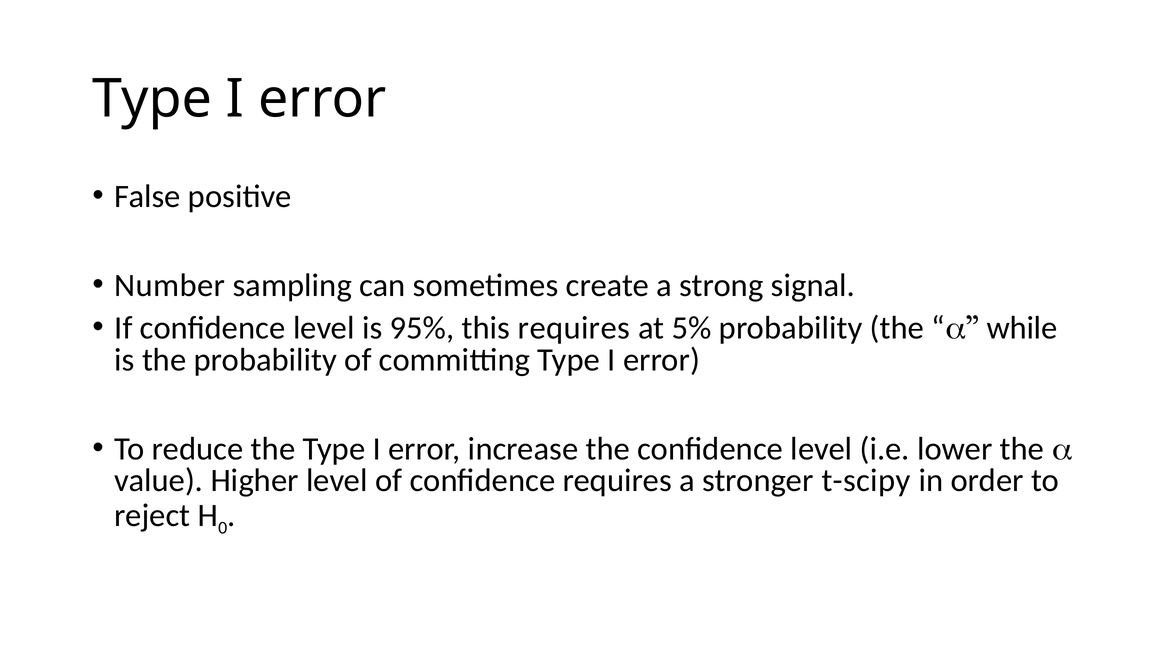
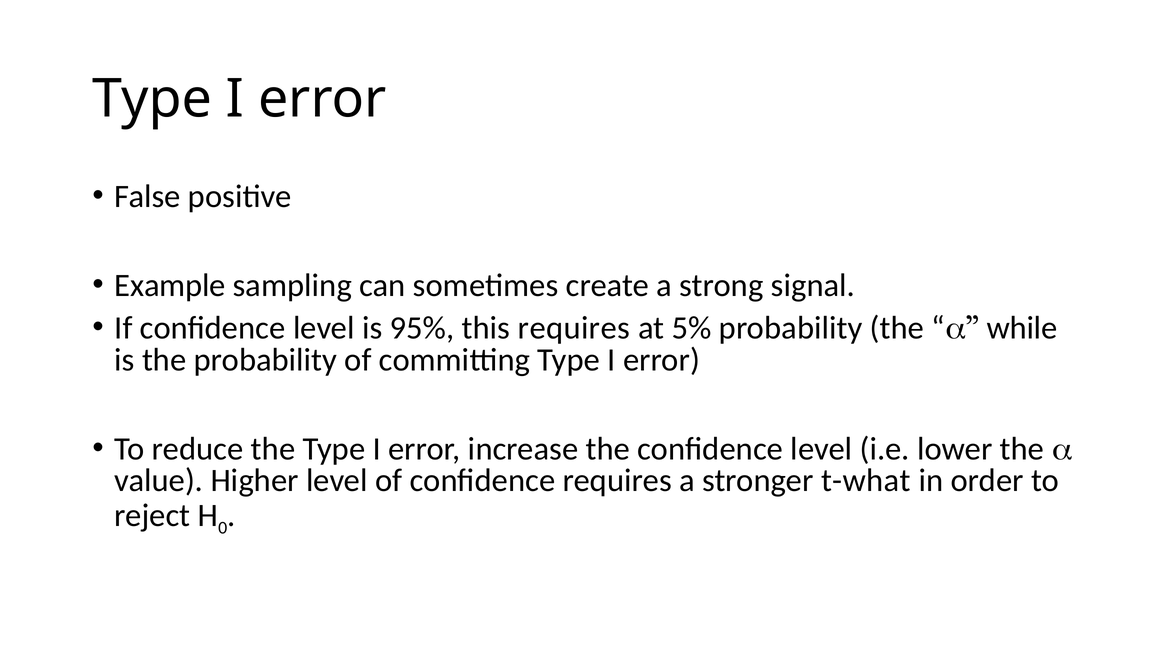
Number: Number -> Example (170, 285)
t-scipy: t-scipy -> t-what (866, 480)
